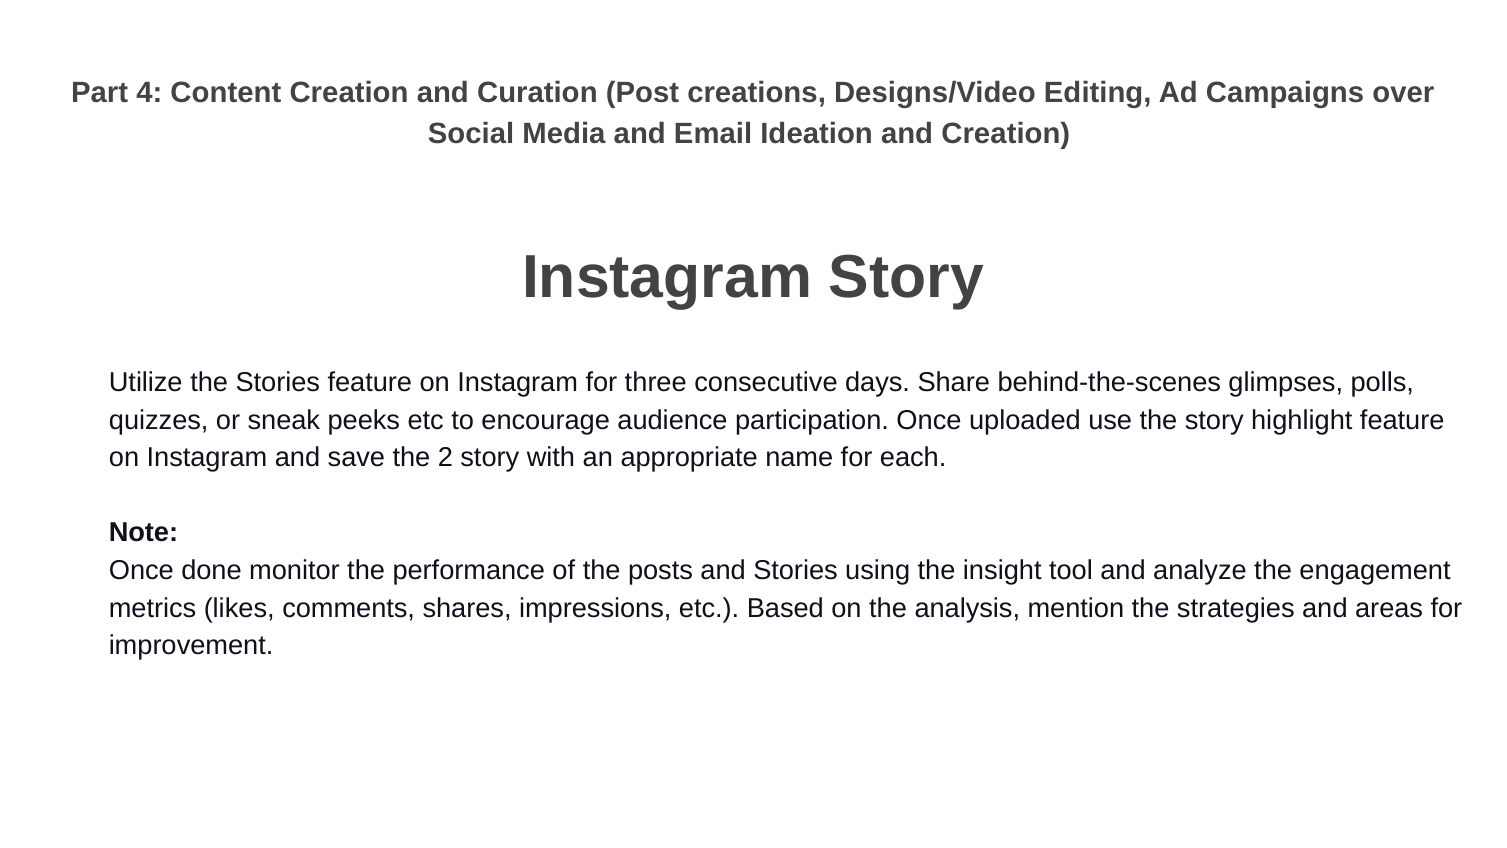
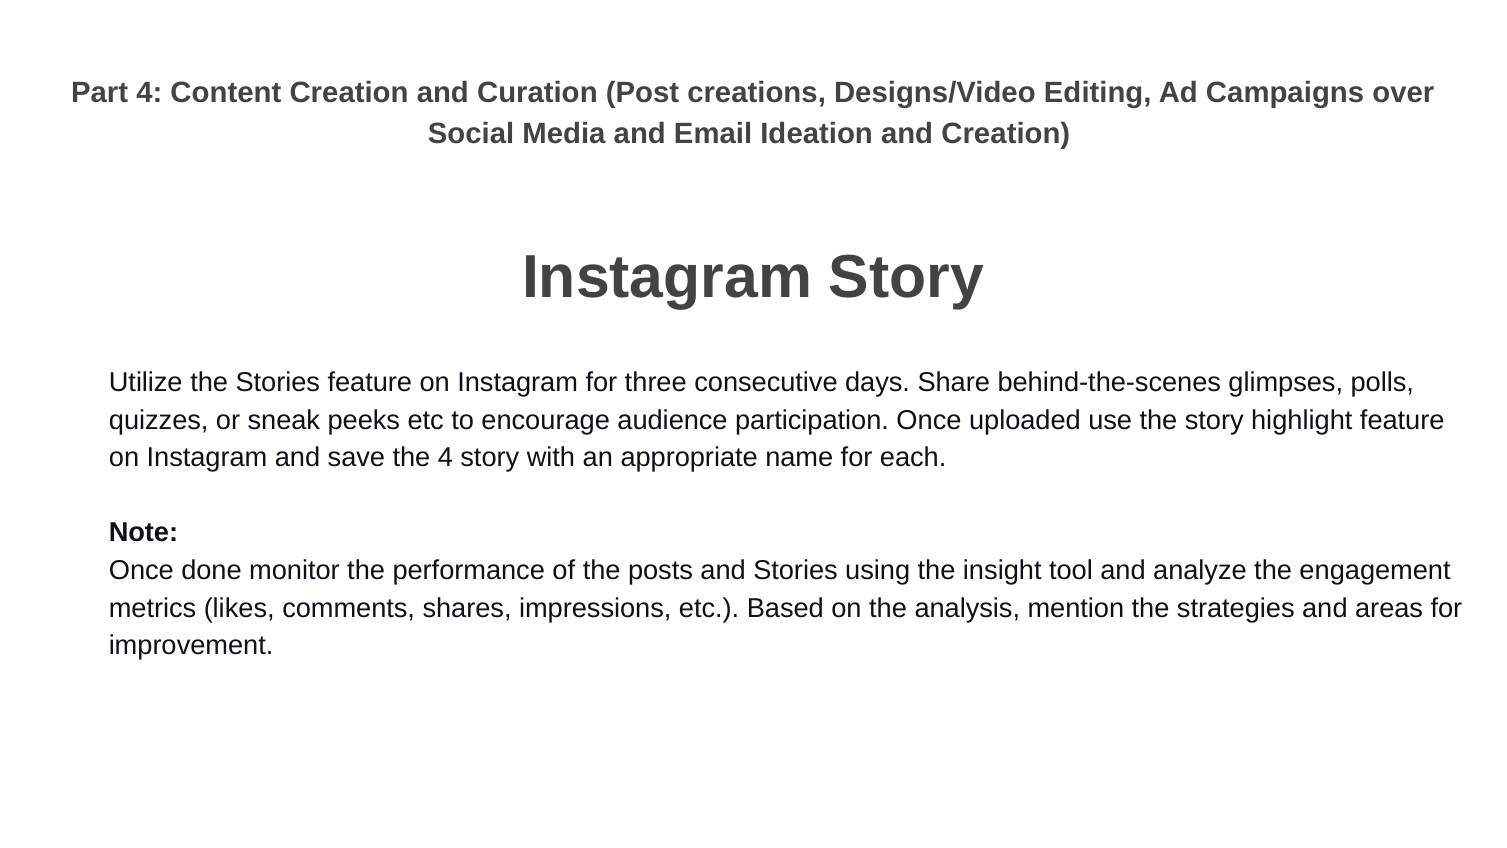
the 2: 2 -> 4 (445, 458)
